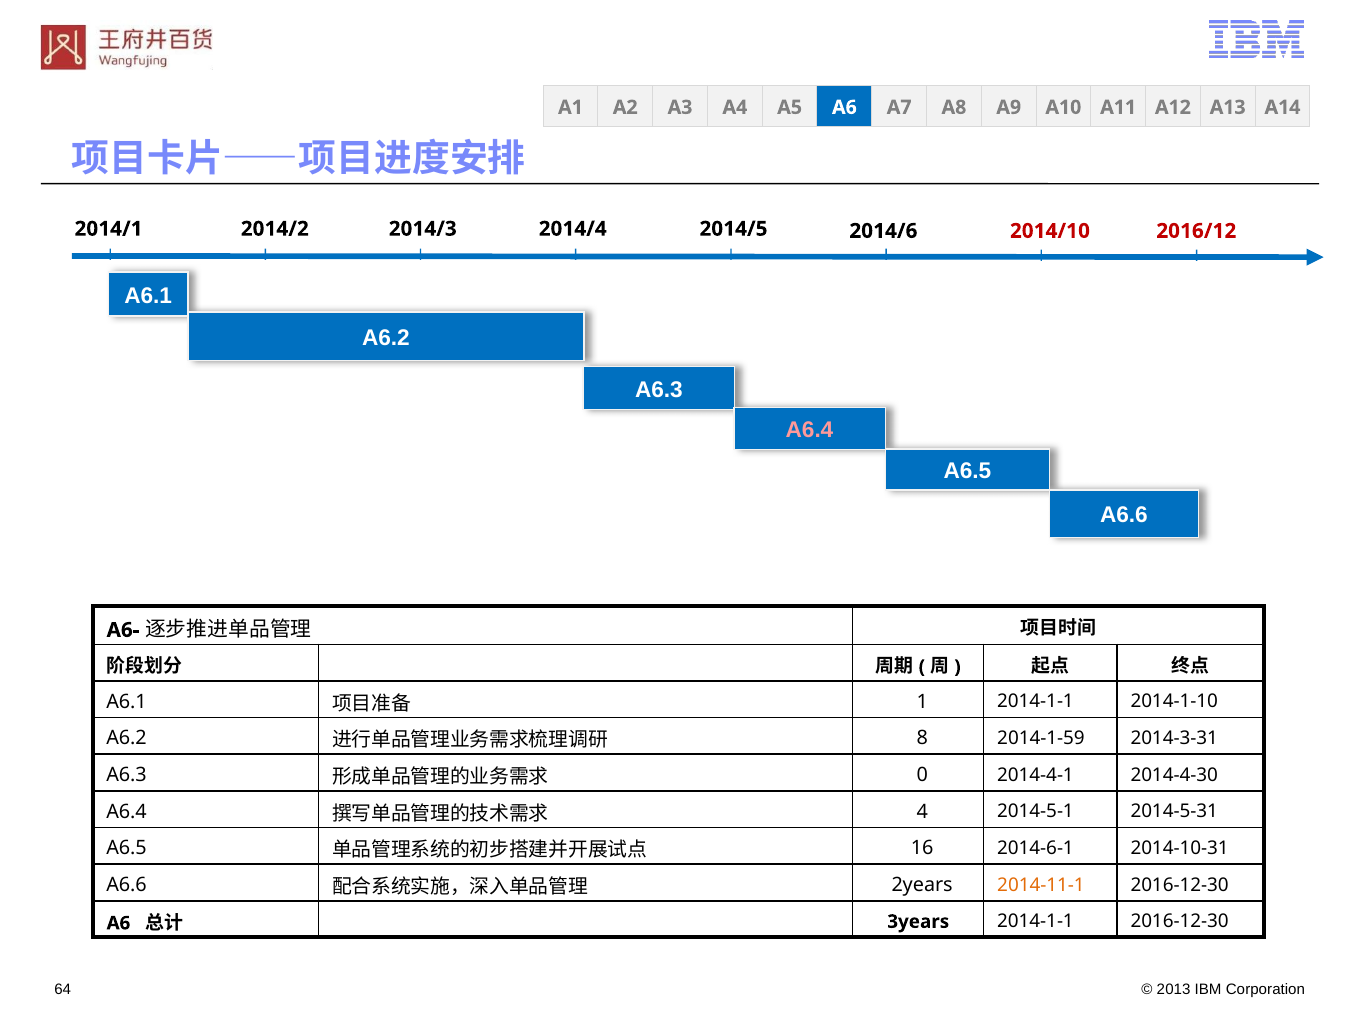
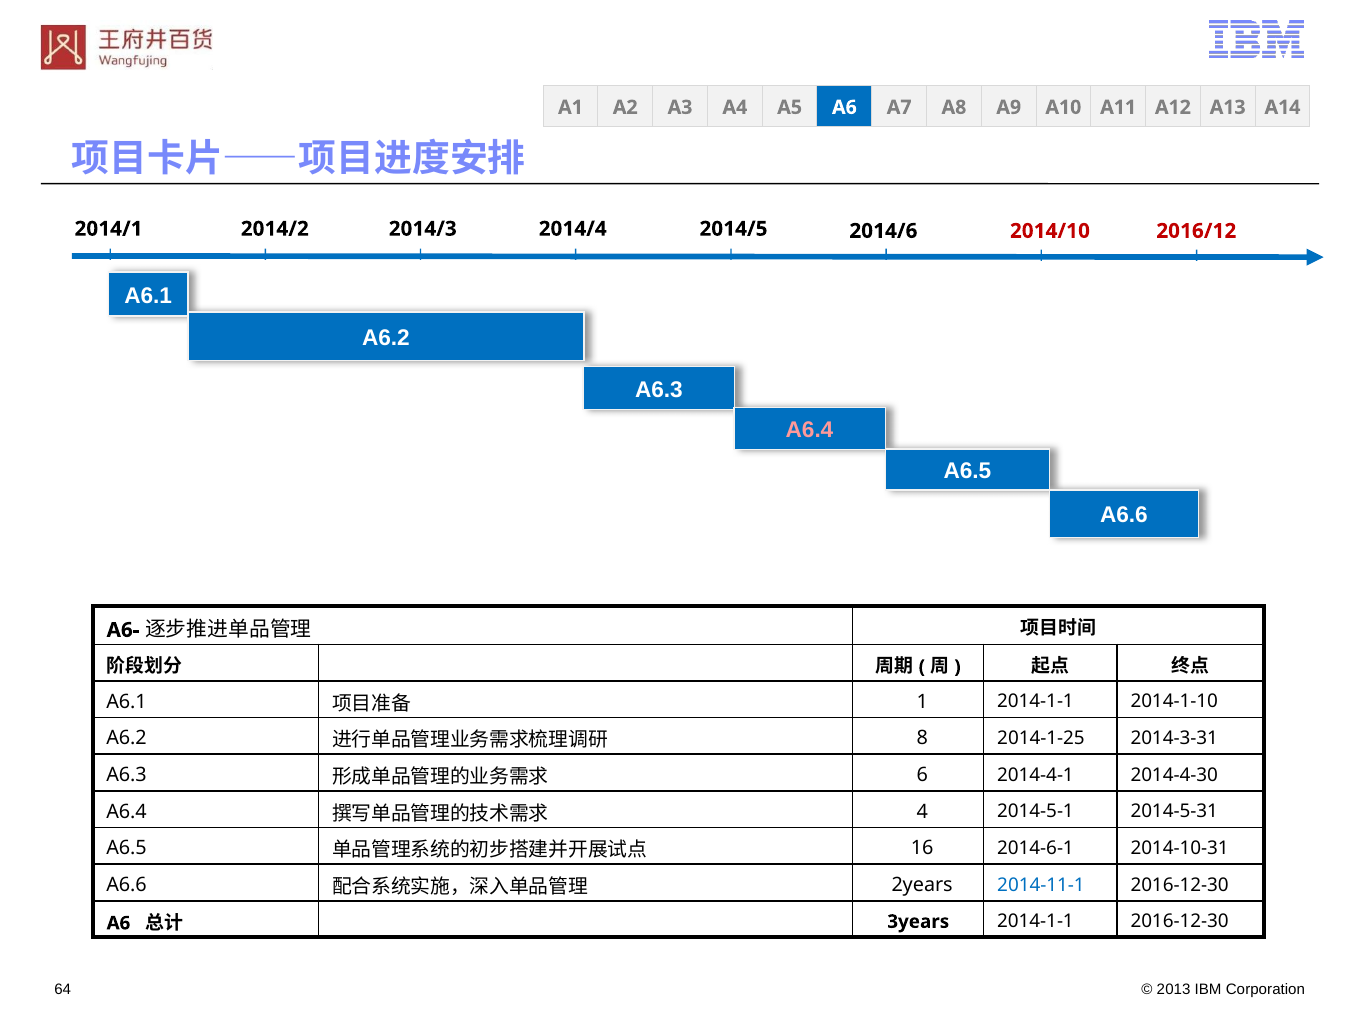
2014-1-59: 2014-1-59 -> 2014-1-25 (1041, 738)
0: 0 -> 6 (922, 775)
2014-11-1 colour: orange -> blue (1041, 885)
